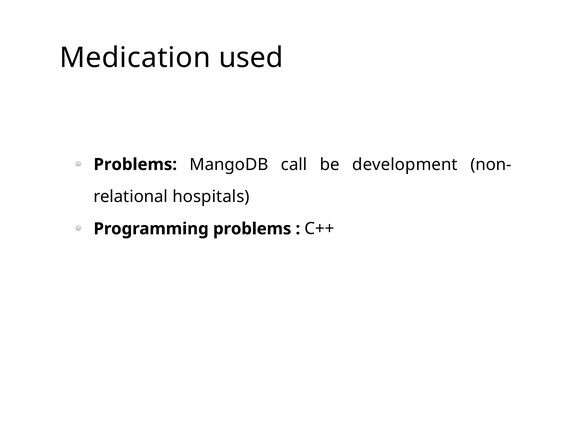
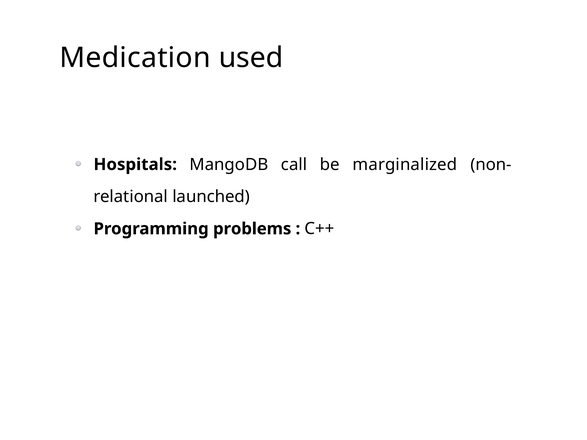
Problems: Problems -> Hospitals (135, 165)
development: development -> marginalized (405, 165)
hospitals: hospitals -> launched (211, 197)
